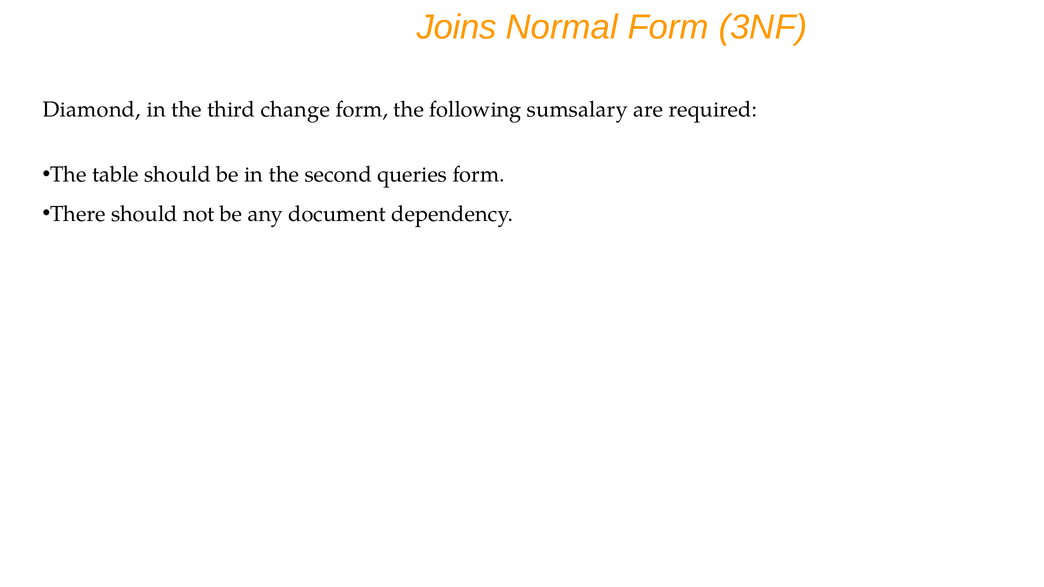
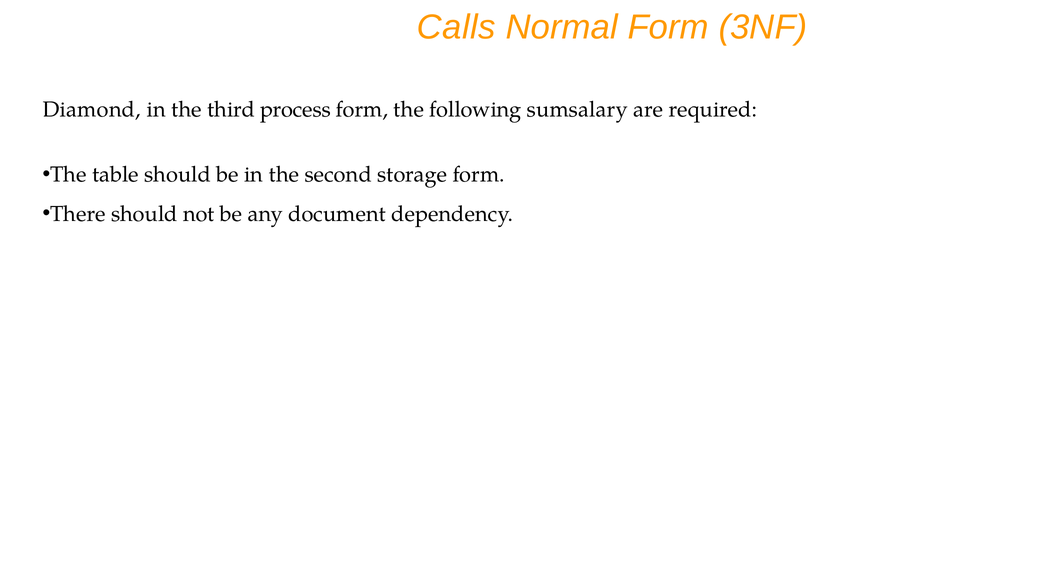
Joins: Joins -> Calls (456, 27)
change: change -> process (295, 110)
queries: queries -> storage (412, 175)
